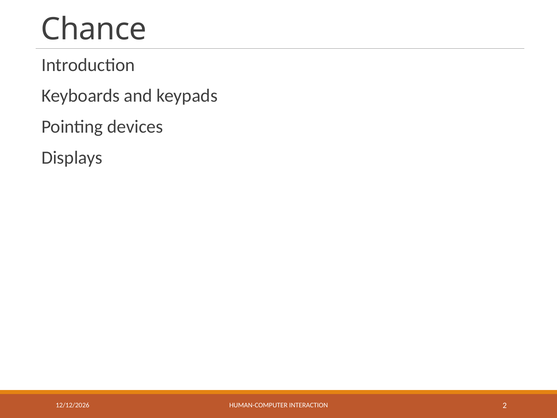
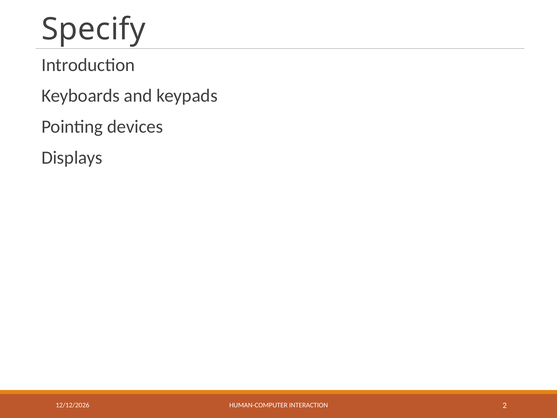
Chance: Chance -> Specify (93, 29)
